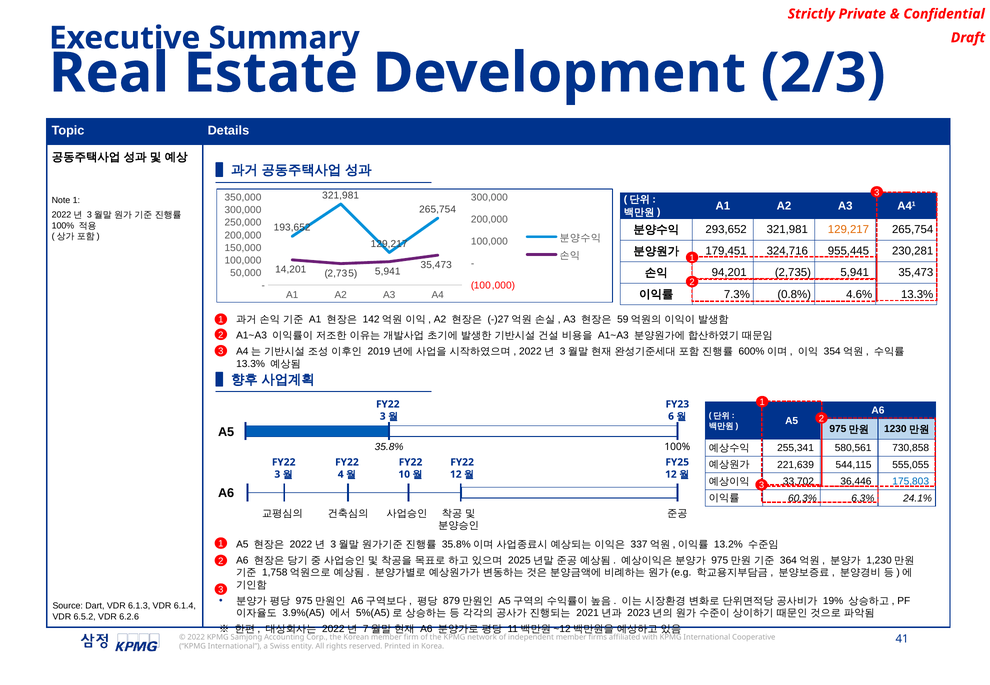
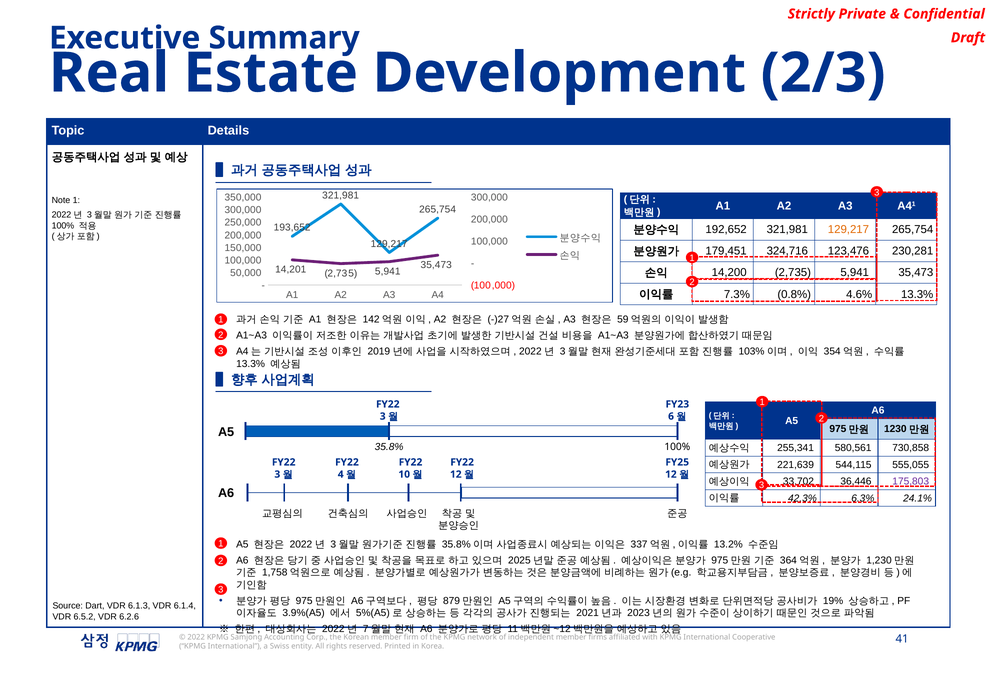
293,652: 293,652 -> 192,652 (726, 230)
955,445: 955,445 -> 123,476 (848, 251)
94,201: 94,201 -> 14,200 (729, 273)
600%: 600% -> 103% (752, 352)
175,803 colour: blue -> purple (911, 482)
60.3%: 60.3% -> 42.3% (802, 498)
